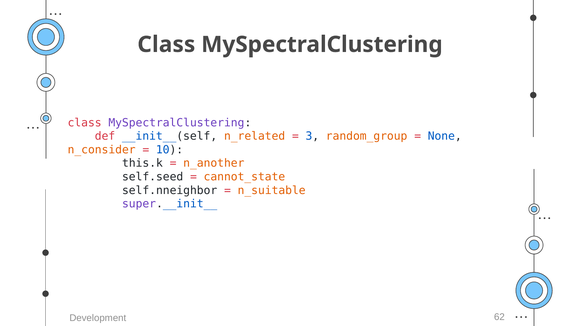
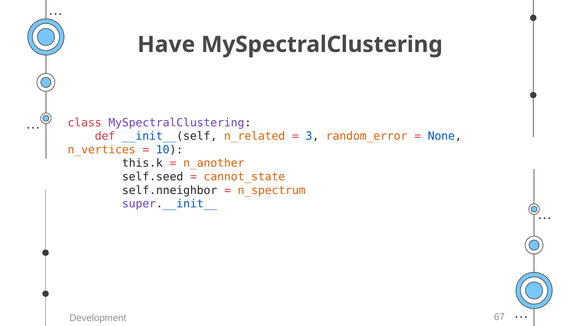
Class: Class -> Have (166, 45)
random_group: random_group -> random_error (367, 136)
n_consider: n_consider -> n_vertices (102, 150)
n_suitable: n_suitable -> n_spectrum (272, 190)
62: 62 -> 67 (499, 317)
